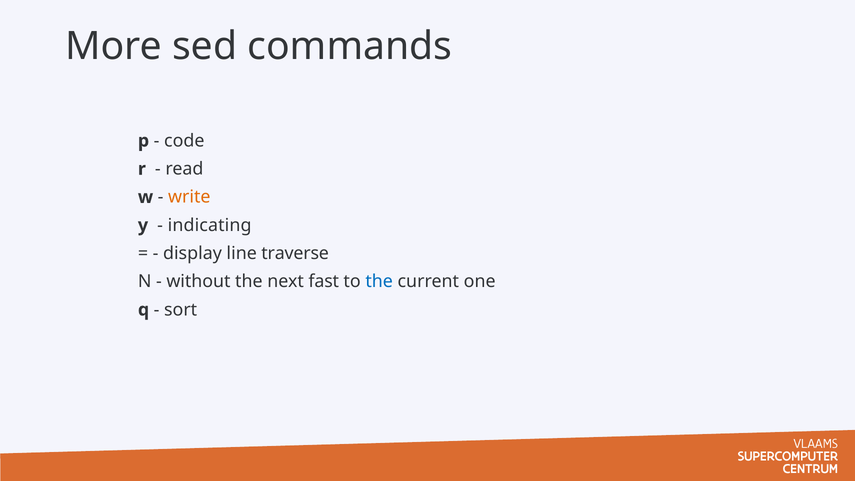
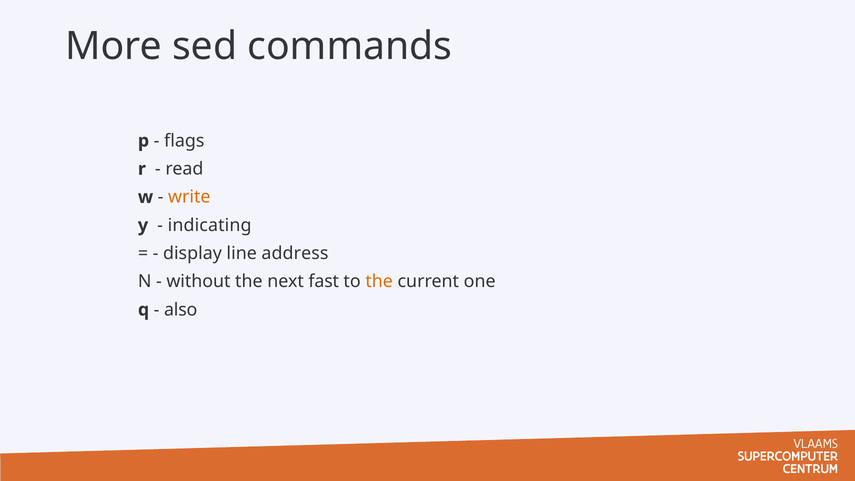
code: code -> flags (184, 141)
traverse: traverse -> address (295, 253)
the colour: blue -> orange (379, 281)
sort: sort -> also (181, 310)
